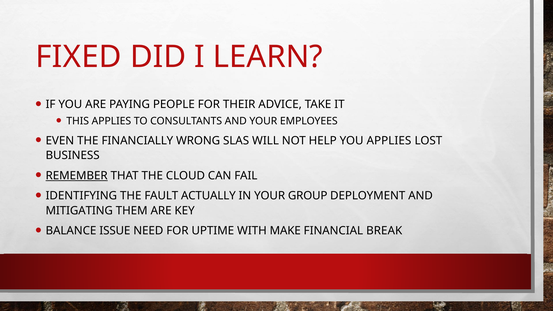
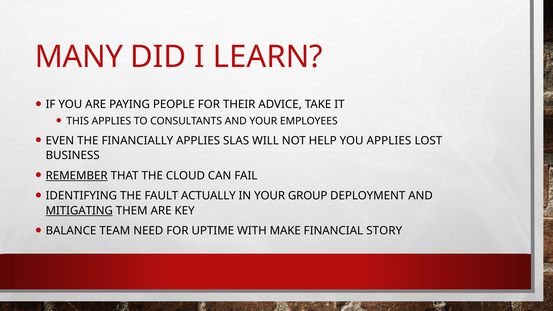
FIXED: FIXED -> MANY (79, 57)
FINANCIALLY WRONG: WRONG -> APPLIES (198, 141)
MITIGATING underline: none -> present (79, 211)
ISSUE: ISSUE -> TEAM (115, 231)
BREAK: BREAK -> STORY (384, 231)
